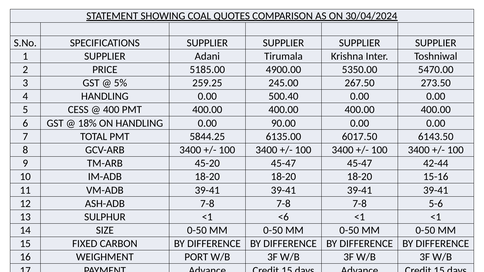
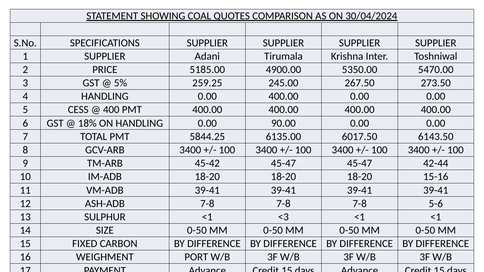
0.00 500.40: 500.40 -> 400.00 (283, 96)
45-20: 45-20 -> 45-42 (207, 163)
<6: <6 -> <3 (283, 217)
